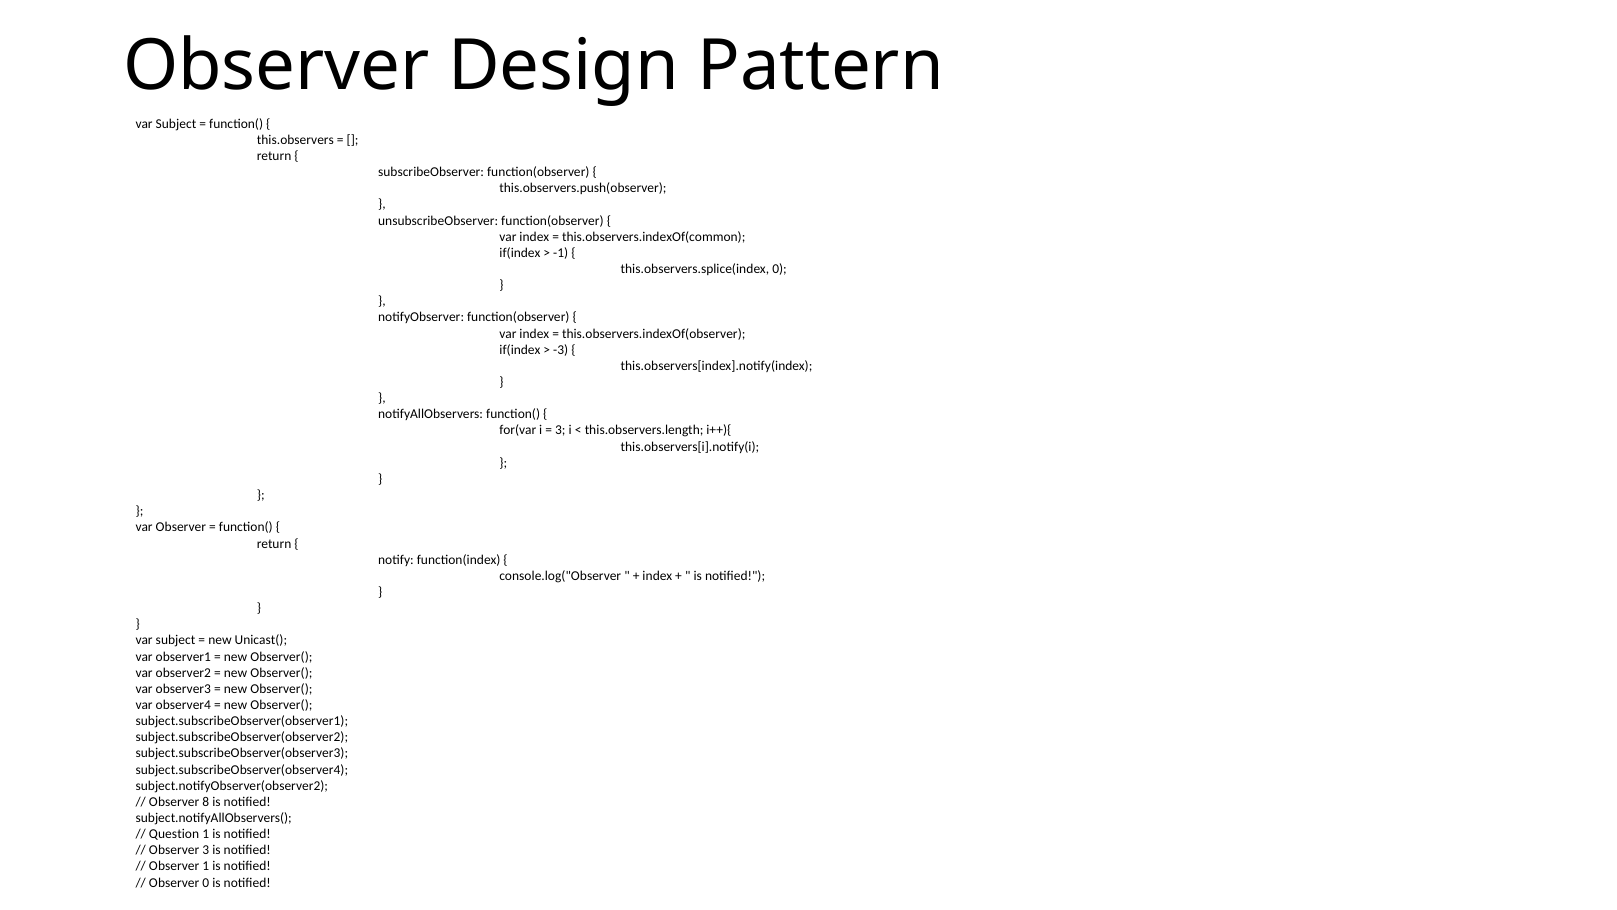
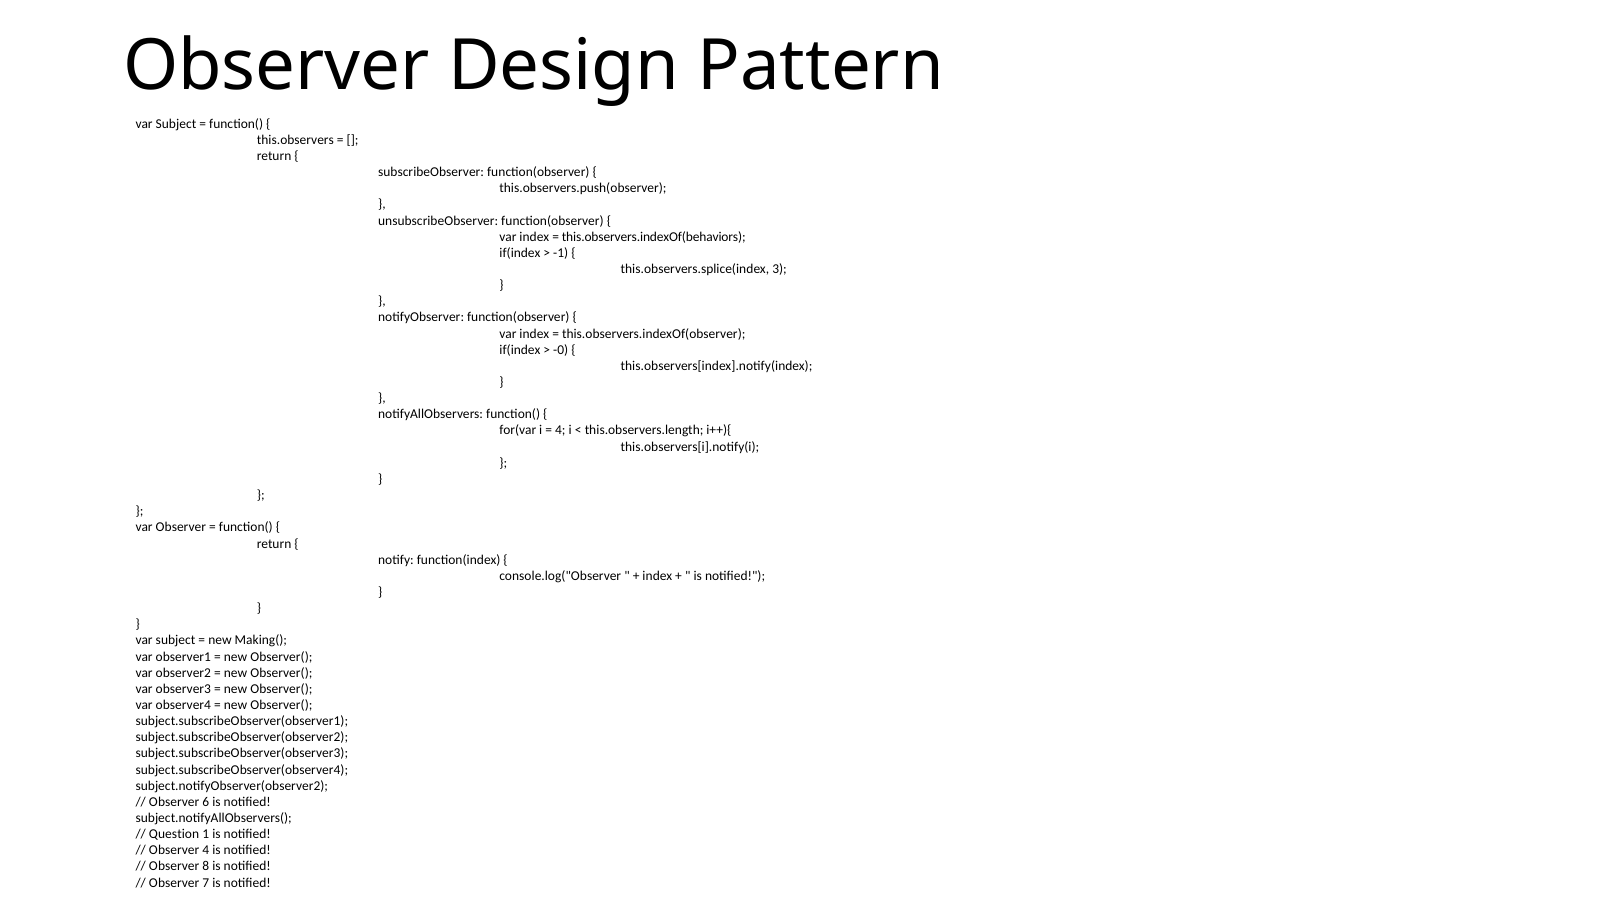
this.observers.indexOf(common: this.observers.indexOf(common -> this.observers.indexOf(behaviors (654, 237)
this.observers.splice(index 0: 0 -> 3 (780, 269)
-3: -3 -> -0 (561, 350)
3: 3 -> 4 (560, 430)
Unicast(: Unicast( -> Making( (261, 640)
8: 8 -> 6 (206, 802)
Observer 3: 3 -> 4 (206, 850)
Observer 1: 1 -> 8 (206, 866)
Observer 0: 0 -> 7 (206, 882)
